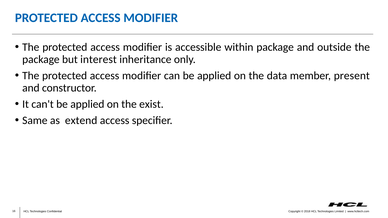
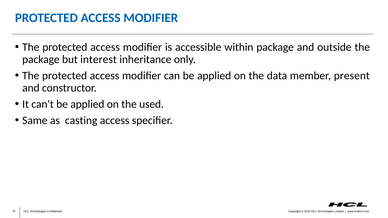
exist: exist -> used (151, 104)
extend: extend -> casting (81, 121)
